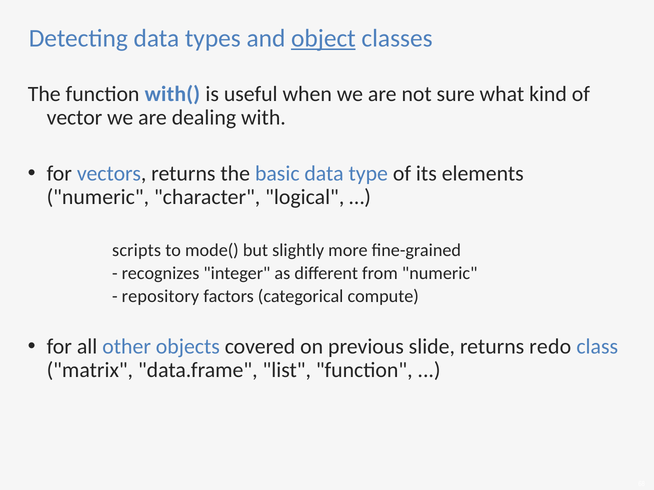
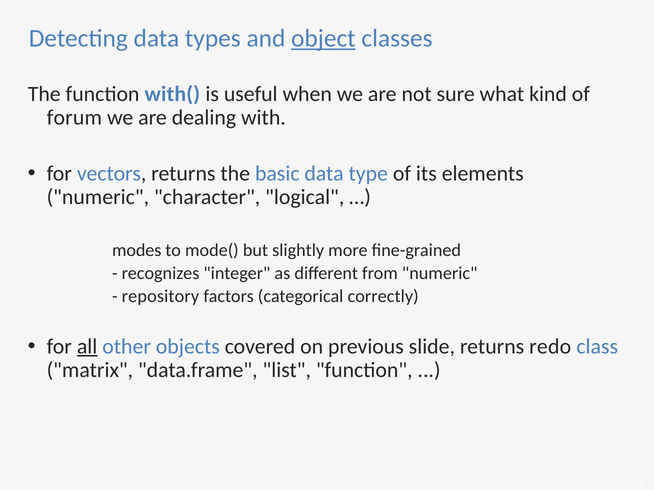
vector: vector -> forum (74, 118)
scripts: scripts -> modes (137, 250)
compute: compute -> correctly (383, 297)
all underline: none -> present (87, 347)
